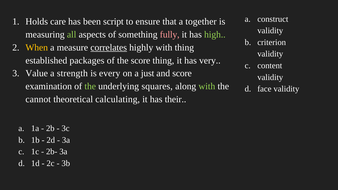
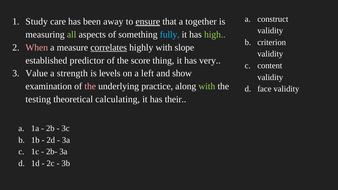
Holds: Holds -> Study (37, 22)
script: script -> away (113, 22)
ensure underline: none -> present (148, 22)
fully colour: pink -> light blue (170, 35)
When colour: yellow -> pink (37, 48)
with thing: thing -> slope (184, 48)
packages: packages -> predictor (87, 60)
every: every -> levels (110, 73)
just: just -> left (148, 73)
and score: score -> show (182, 73)
the colour: light green -> pink (90, 86)
squares: squares -> practice (157, 86)
cannot: cannot -> testing (38, 99)
